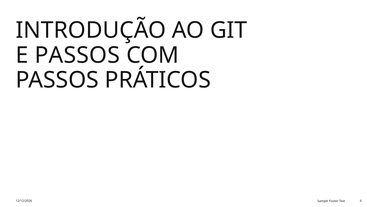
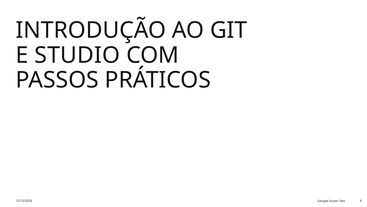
E PASSOS: PASSOS -> STUDIO (77, 55)
